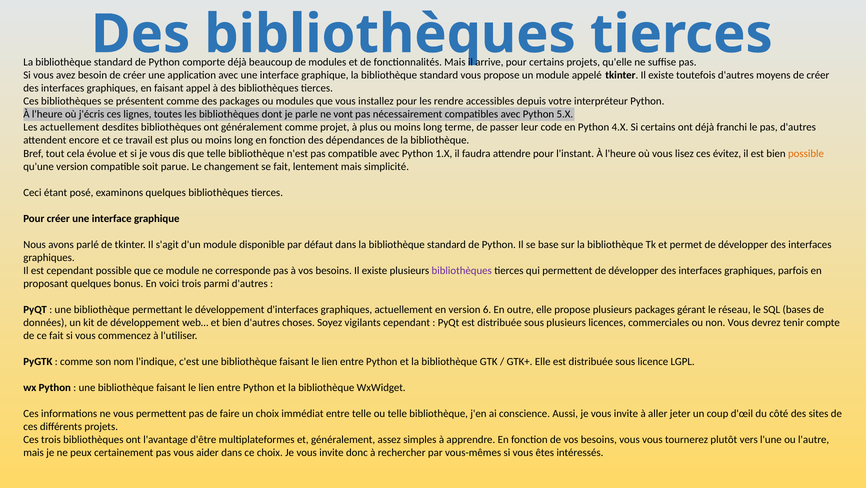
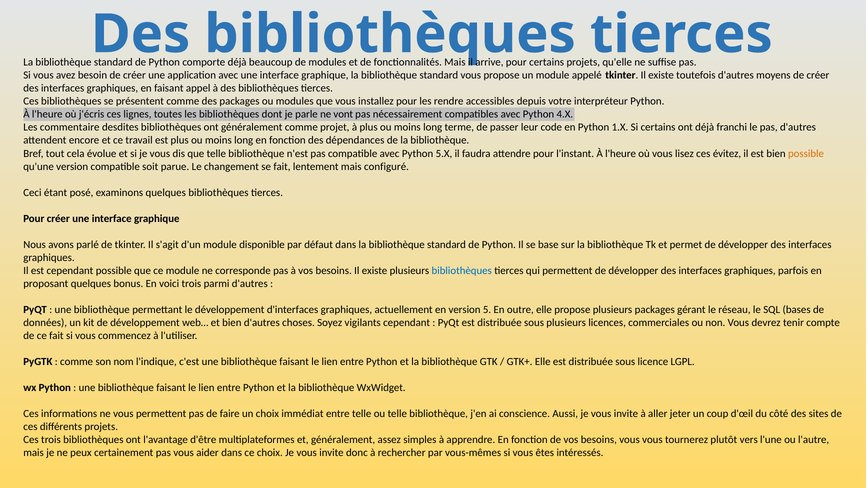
5.X: 5.X -> 4.X (565, 114)
Les actuellement: actuellement -> commentaire (70, 127)
4.X: 4.X -> 1.X (620, 127)
1.X: 1.X -> 5.X (444, 154)
simplicité: simplicité -> configuré (386, 167)
bibliothèques colour: purple -> blue (462, 271)
6: 6 -> 5 (487, 310)
